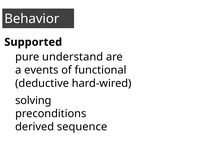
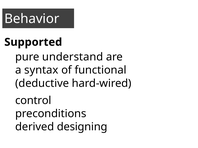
events: events -> syntax (41, 70)
solving: solving -> control (33, 101)
sequence: sequence -> designing (82, 127)
